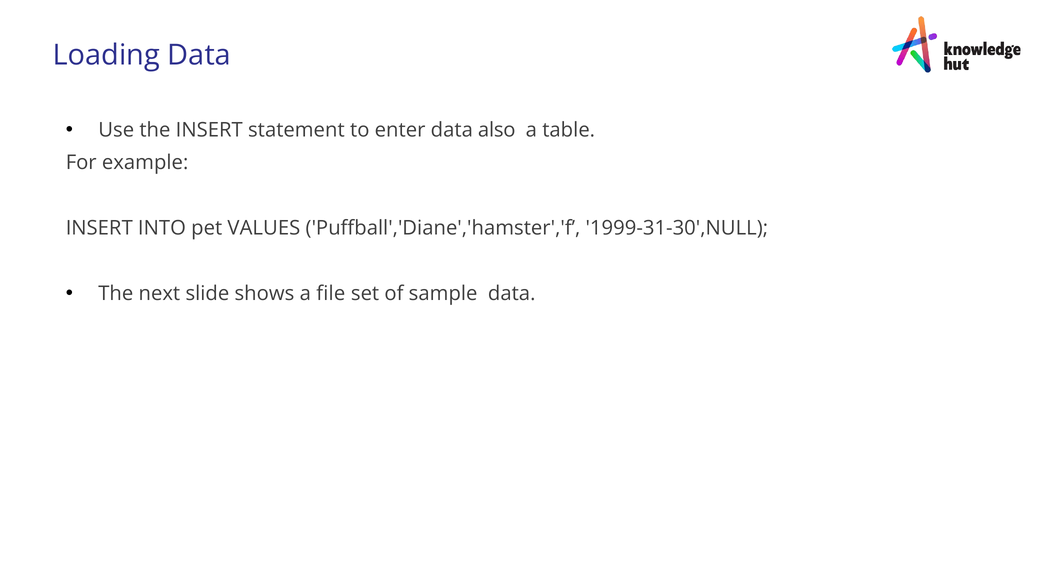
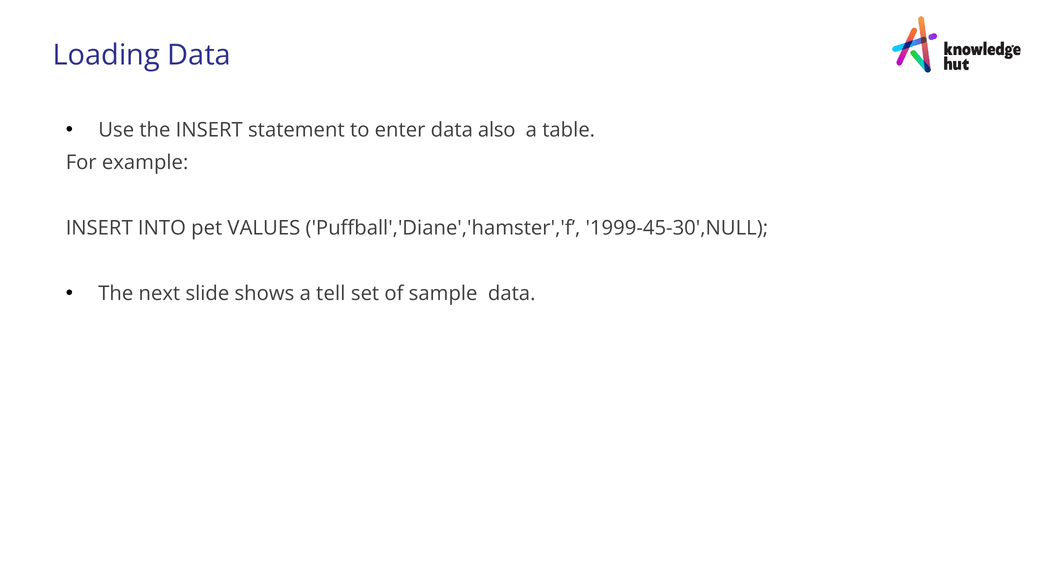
1999-31-30',NULL: 1999-31-30',NULL -> 1999-45-30',NULL (677, 228)
file: file -> tell (331, 294)
